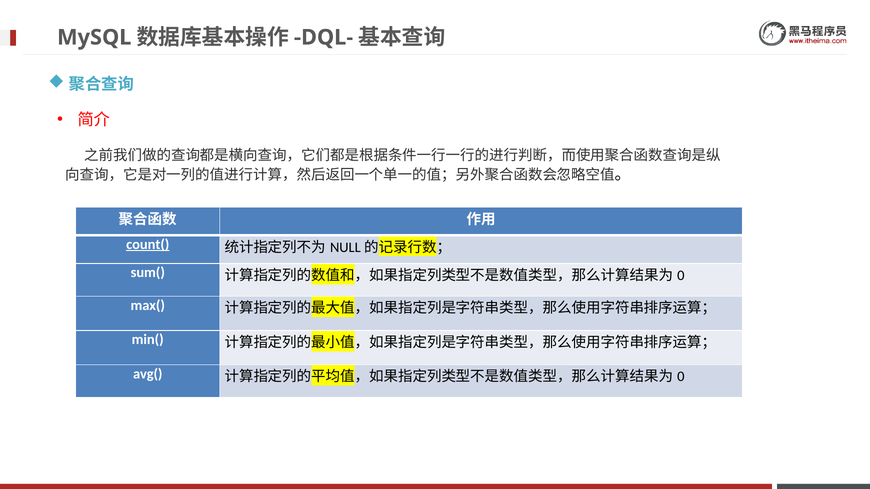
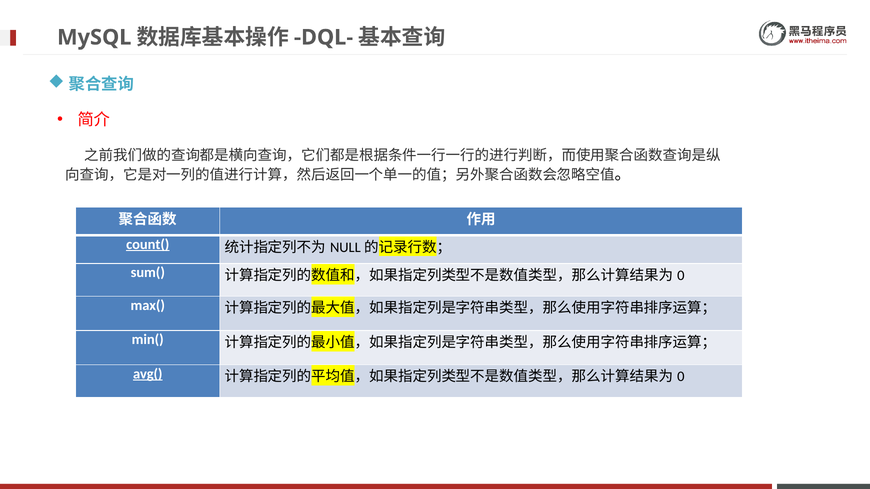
avg( underline: none -> present (148, 374)
